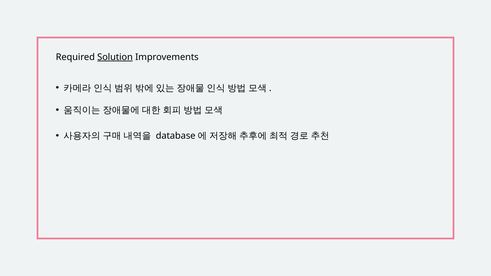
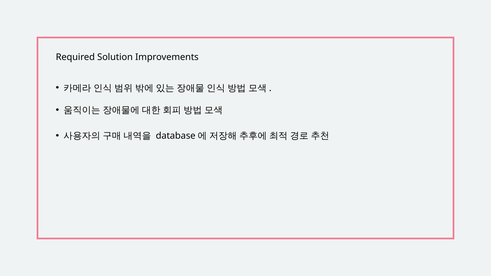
Solution underline: present -> none (115, 57)
